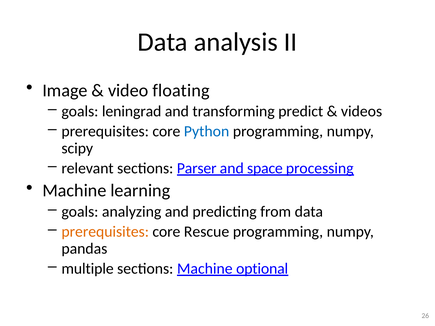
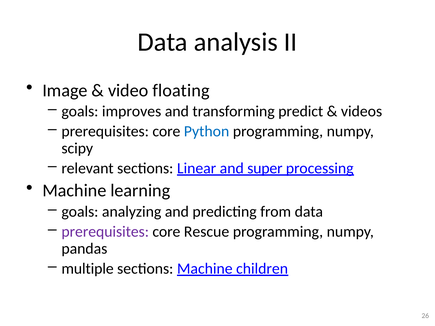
leningrad: leningrad -> improves (132, 111)
Parser: Parser -> Linear (197, 168)
space: space -> super (265, 168)
prerequisites colour: orange -> purple (105, 232)
optional: optional -> children (262, 269)
